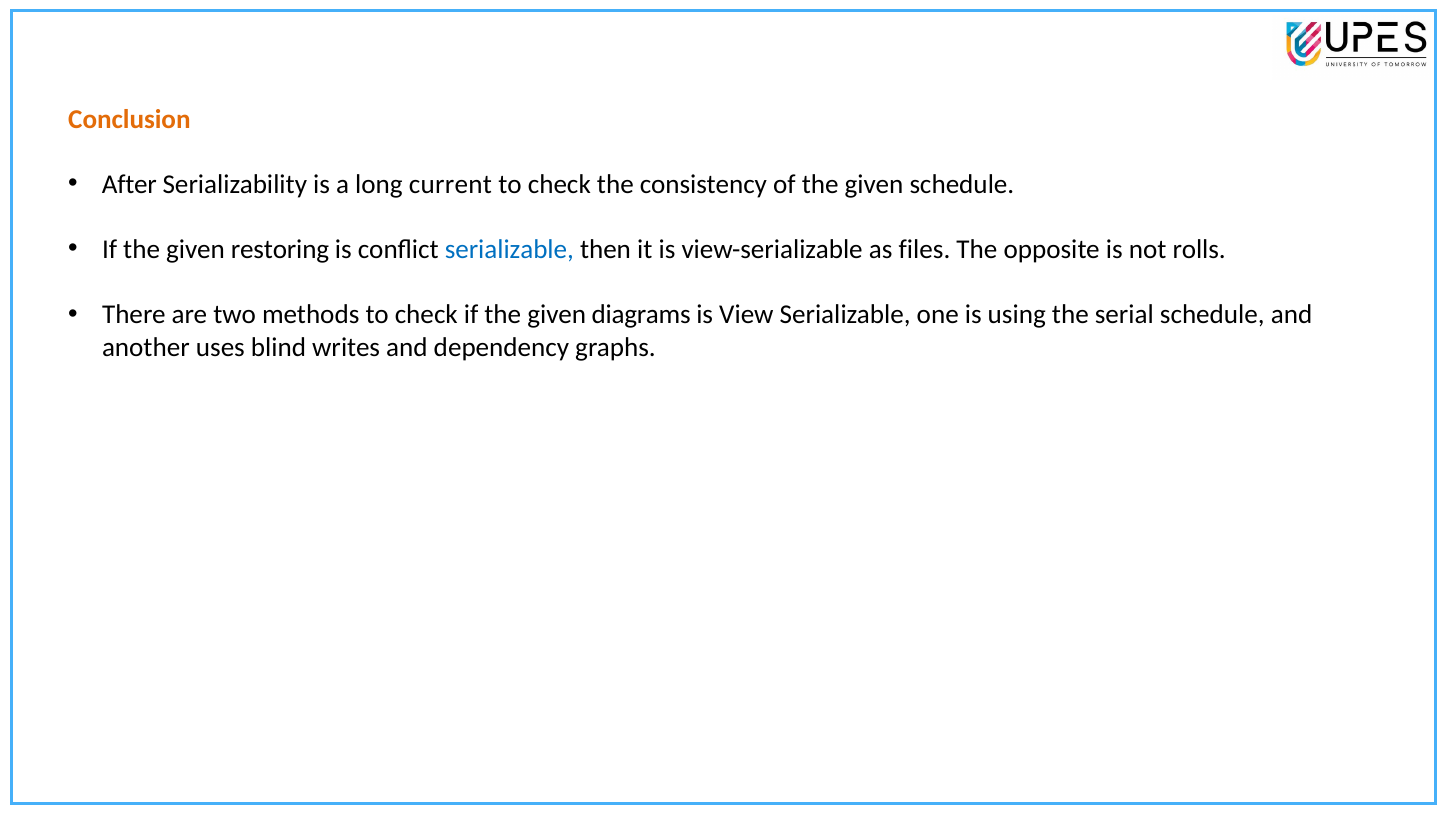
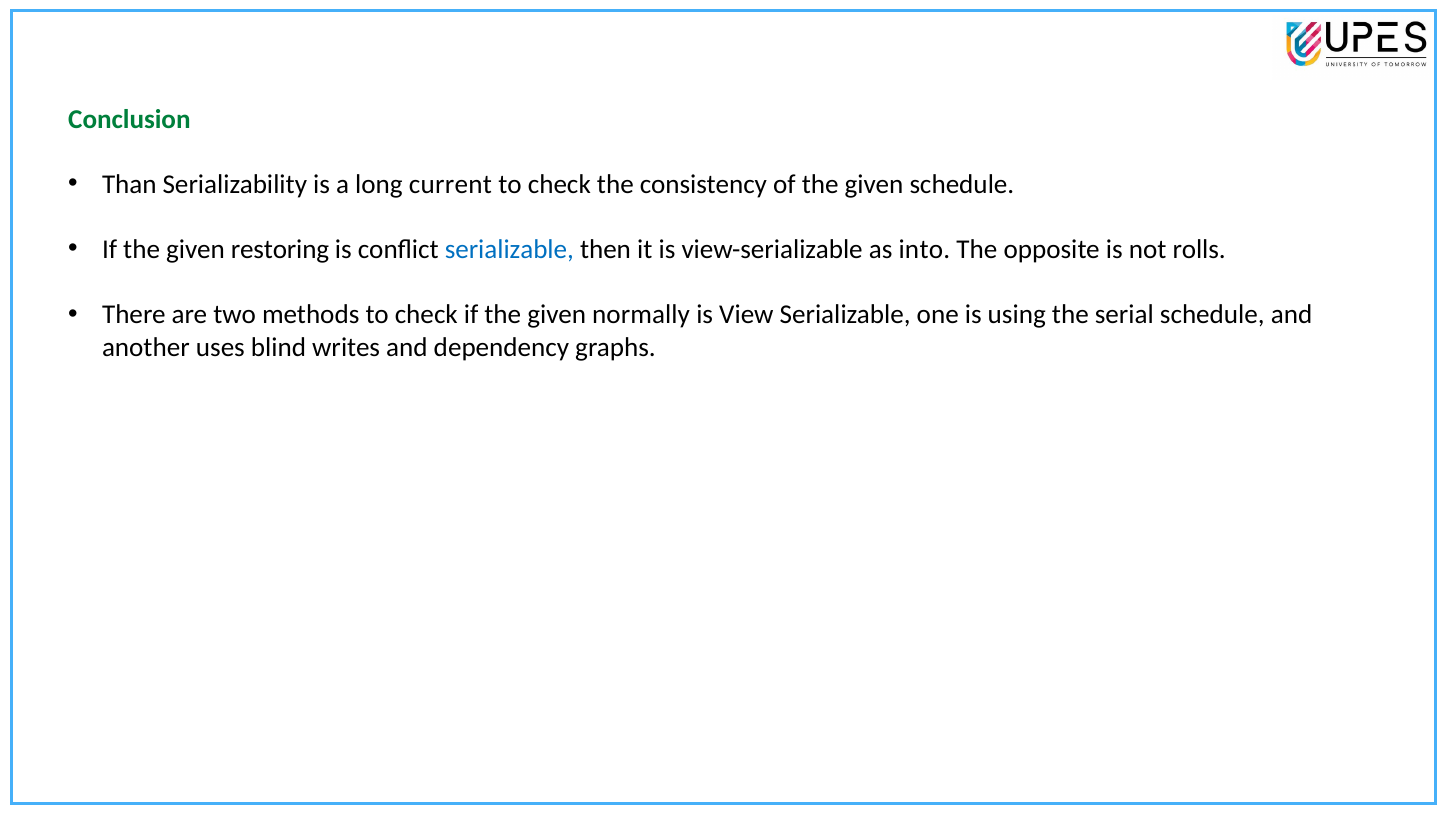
Conclusion colour: orange -> green (129, 119)
After: After -> Than (129, 184)
files: files -> into (924, 249)
diagrams: diagrams -> normally (641, 315)
